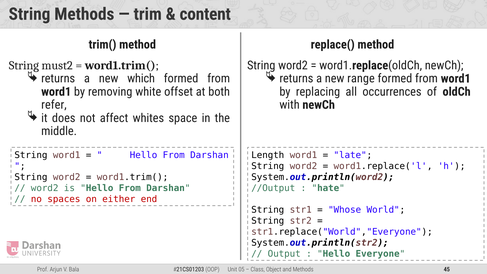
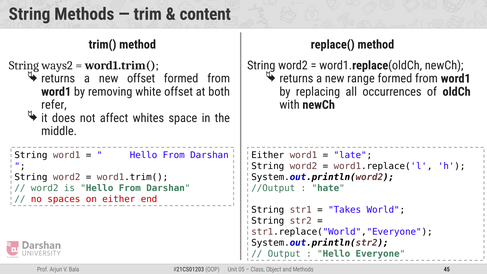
must2: must2 -> ways2 (57, 65)
new which: which -> offset (141, 79)
Length: Length -> Either (268, 155)
Whose: Whose -> Takes (345, 210)
